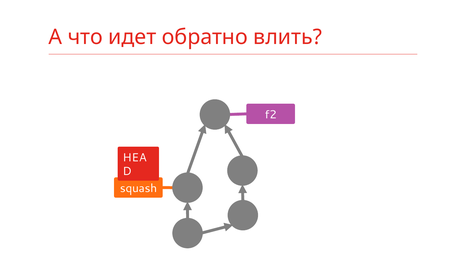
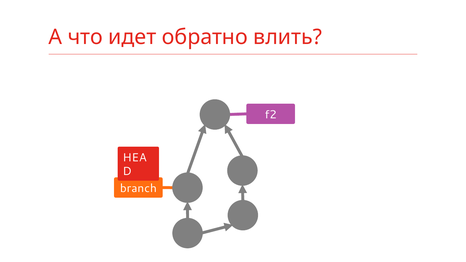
squash: squash -> branch (138, 188)
